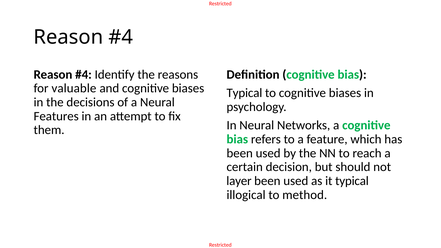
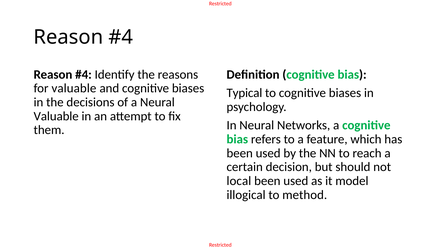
Features: Features -> Valuable (56, 116)
layer: layer -> local (239, 181)
it typical: typical -> model (352, 181)
